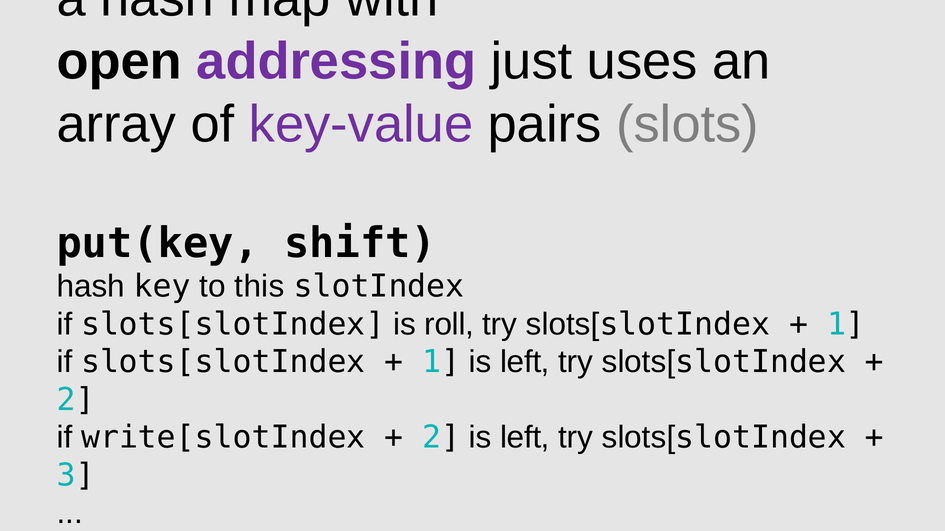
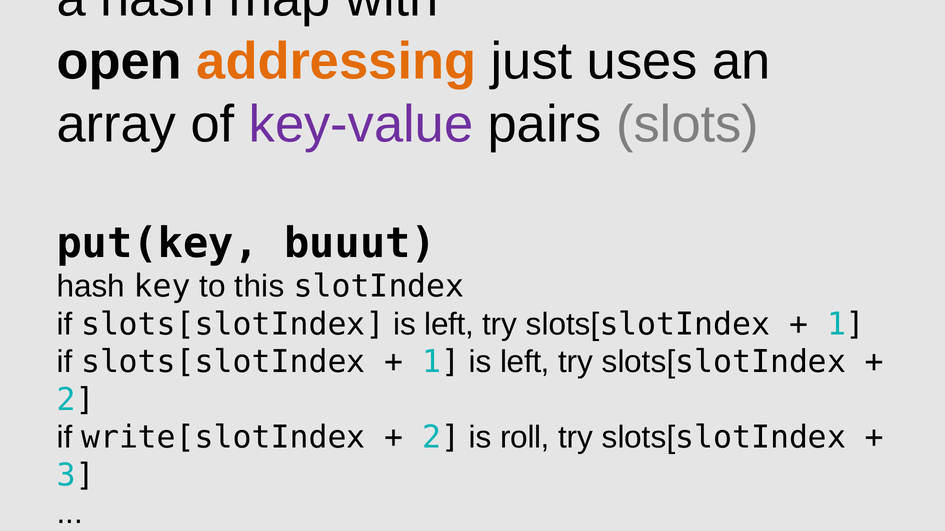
addressing colour: purple -> orange (336, 62)
shift: shift -> buuut (360, 243)
slots[slotIndex is roll: roll -> left (449, 325)
2 is left: left -> roll (525, 438)
